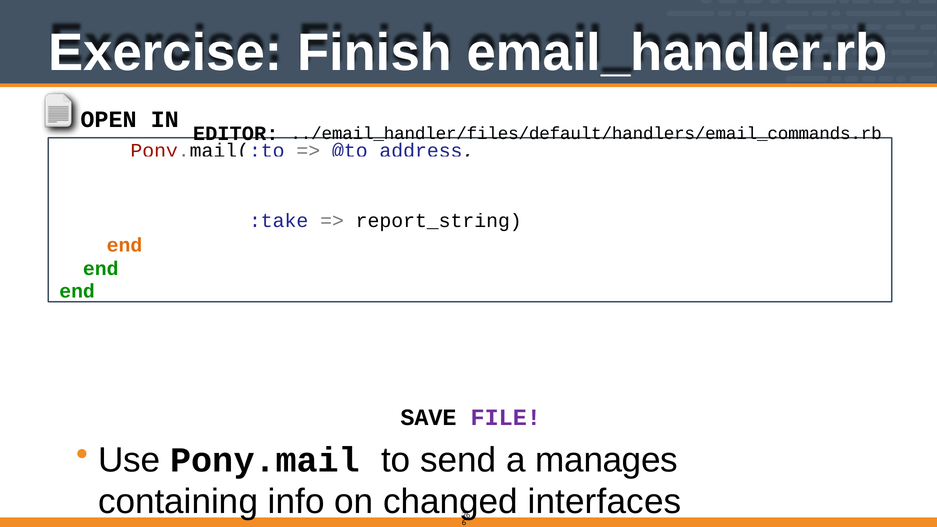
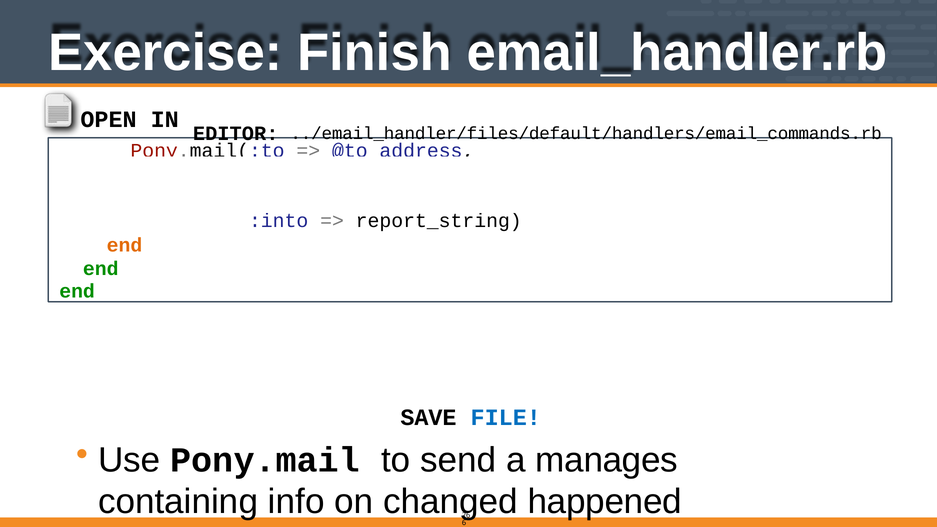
:take: :take -> :into (279, 221)
FILE colour: purple -> blue (506, 418)
interfaces: interfaces -> happened (605, 502)
